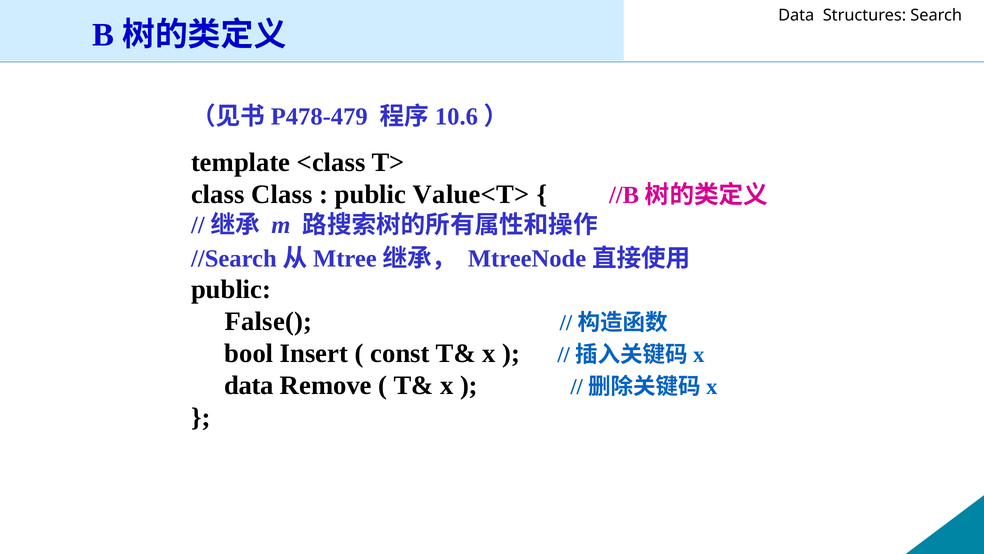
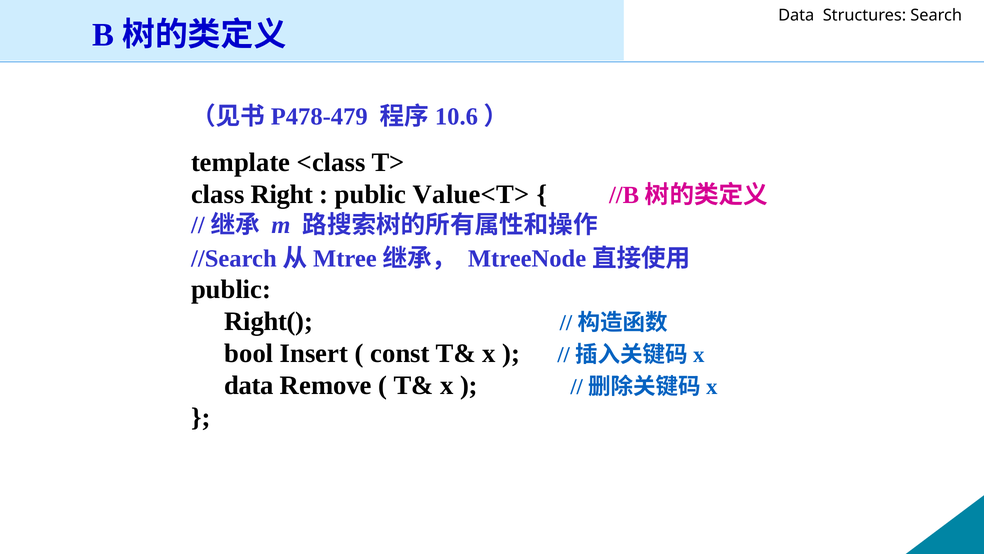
class Class: Class -> Right (282, 194)
False(: False( -> Right( (269, 321)
